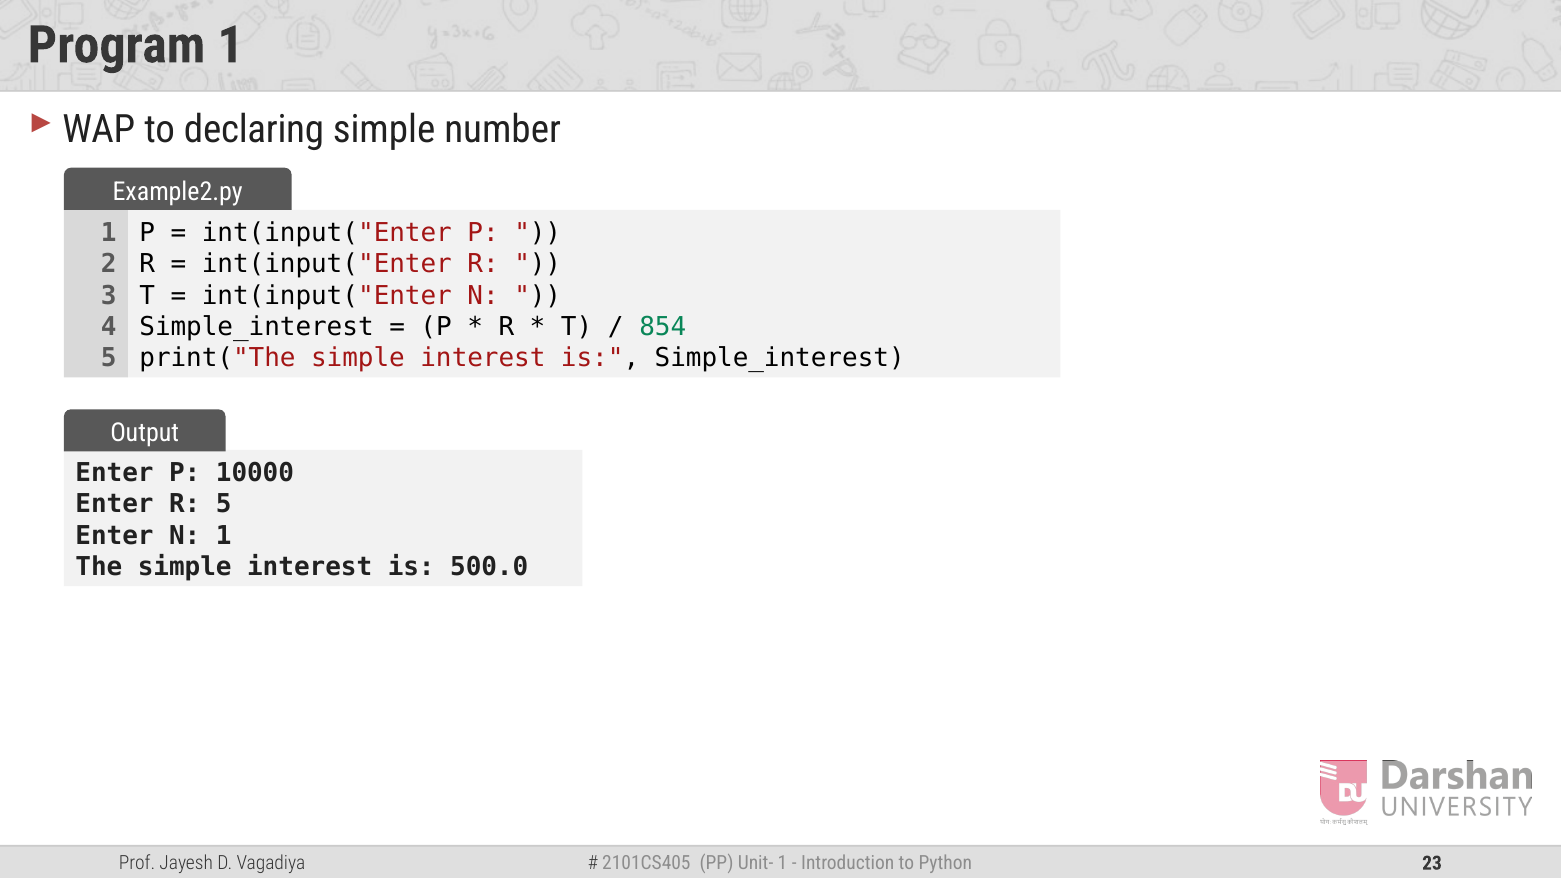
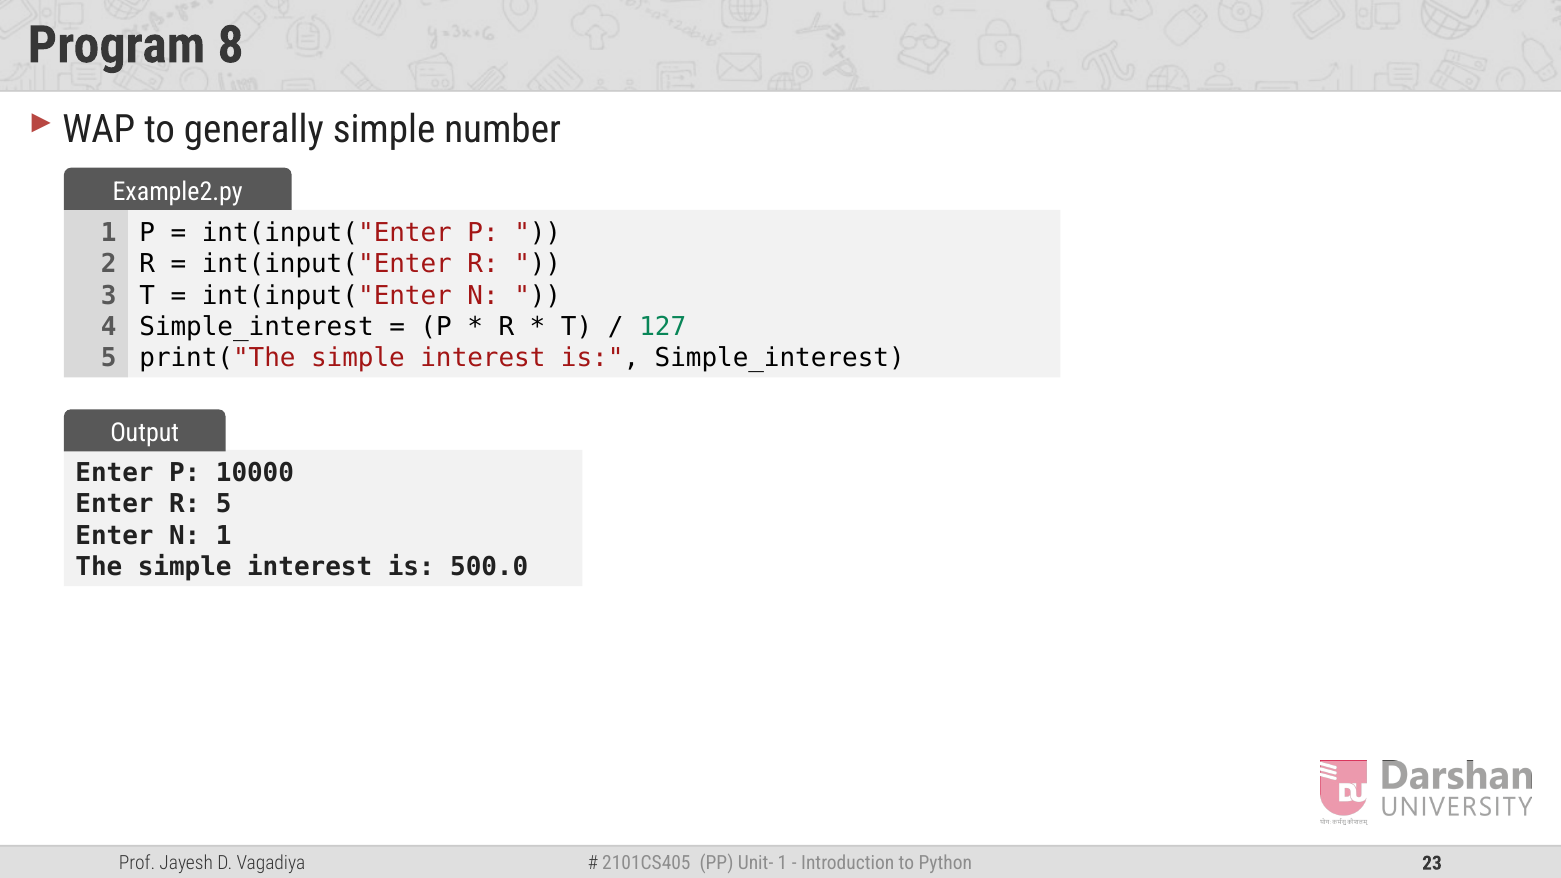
Program 1: 1 -> 8 (231, 45)
declaring: declaring -> generally (254, 129)
854: 854 -> 127 (663, 327)
